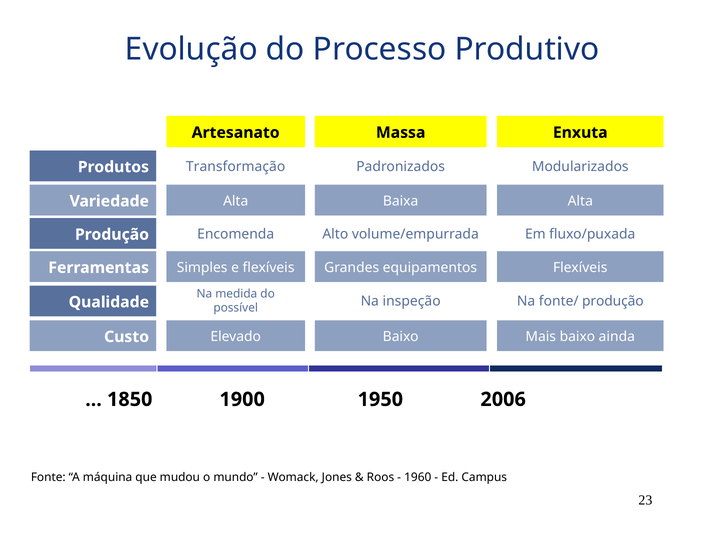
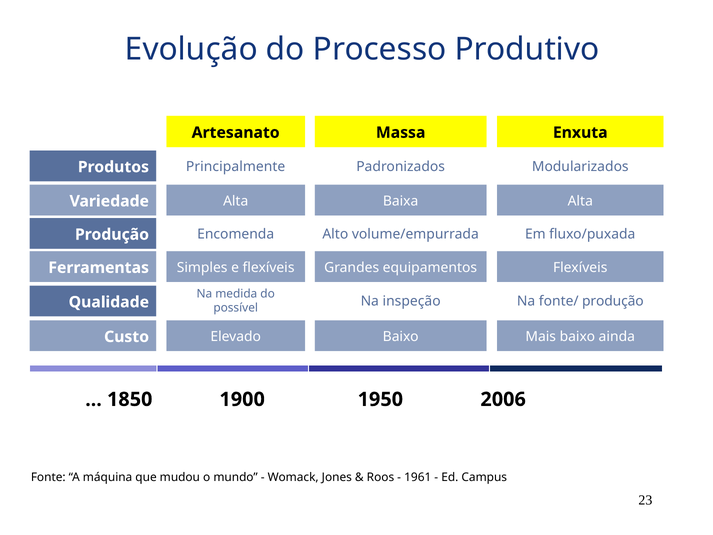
Transformação: Transformação -> Principalmente (236, 167)
1960: 1960 -> 1961 (418, 477)
